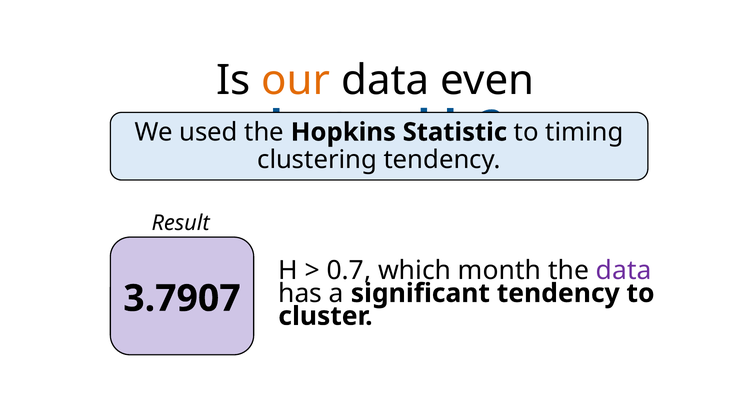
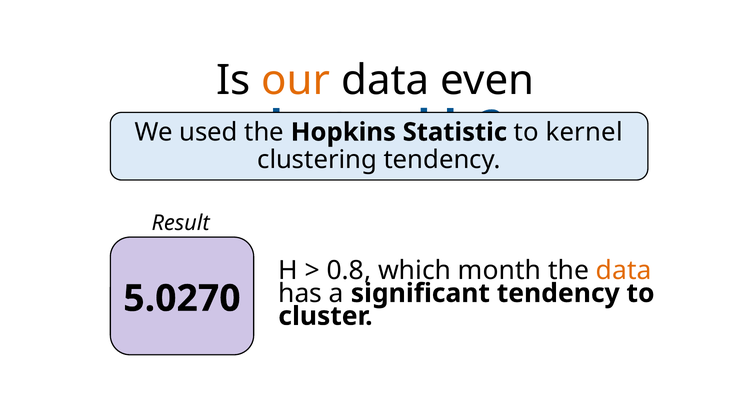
timing: timing -> kernel (584, 132)
0.7: 0.7 -> 0.8 (349, 271)
data colour: purple -> orange (624, 271)
3.7907: 3.7907 -> 5.0270 (182, 299)
